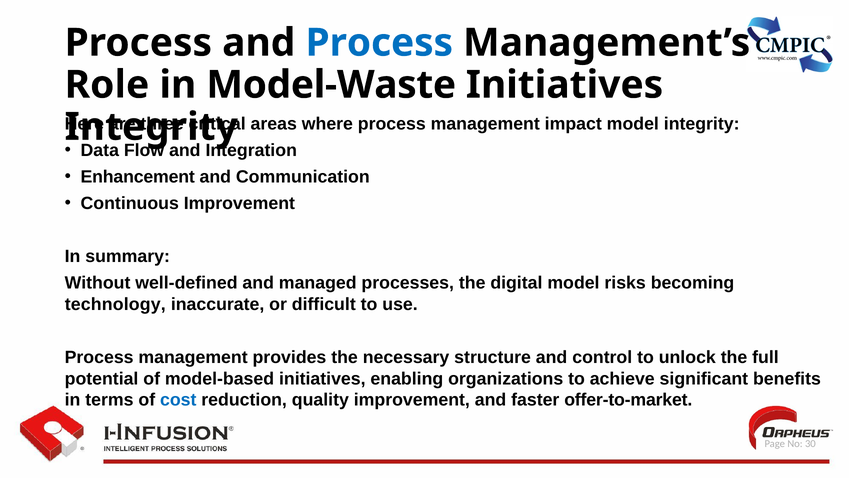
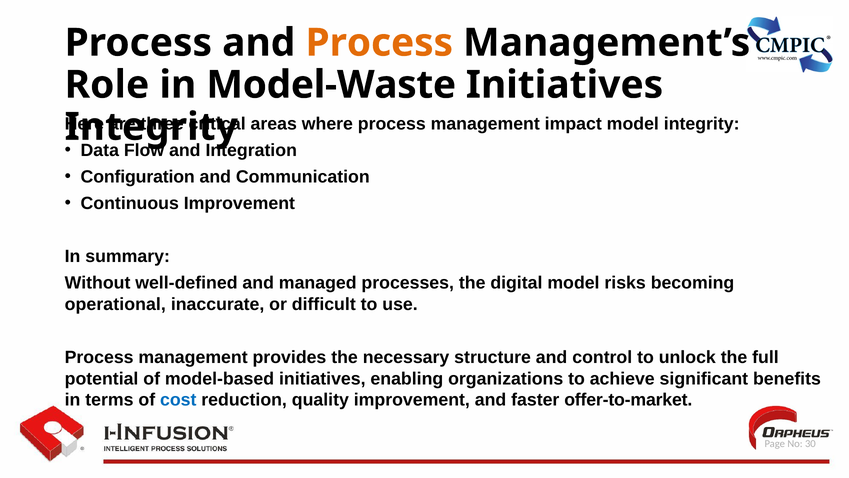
Process colour: blue -> orange (379, 43)
Enhancement: Enhancement -> Configuration (138, 177)
technology: technology -> operational (115, 304)
